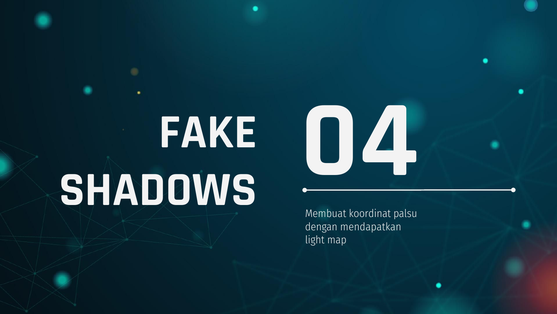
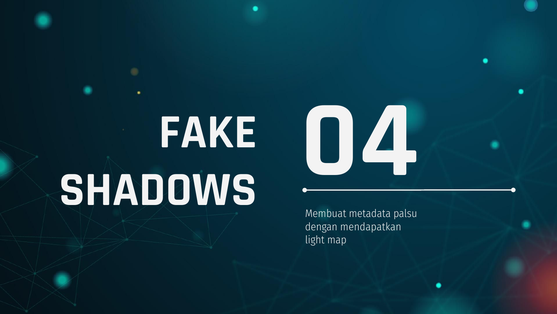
koordinat: koordinat -> metadata (370, 213)
